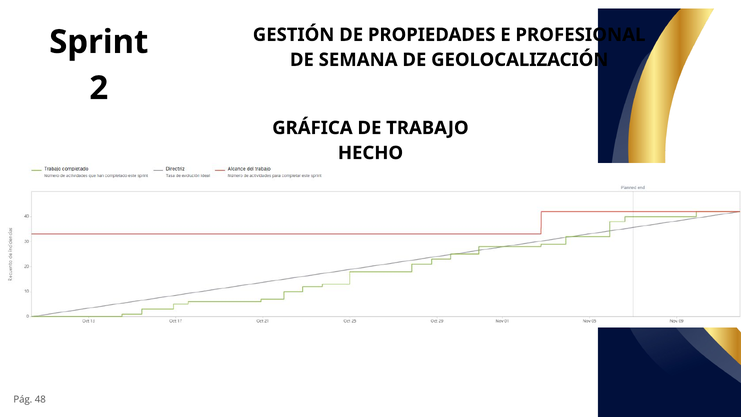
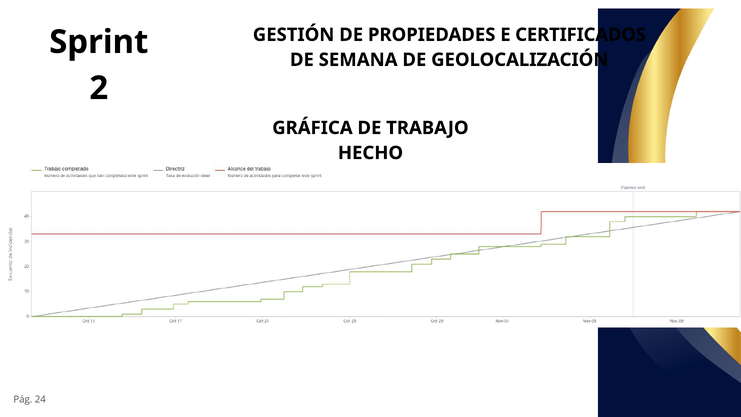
PROFESIONAL: PROFESIONAL -> CERTIFICADOS (581, 35)
48: 48 -> 24 (40, 399)
